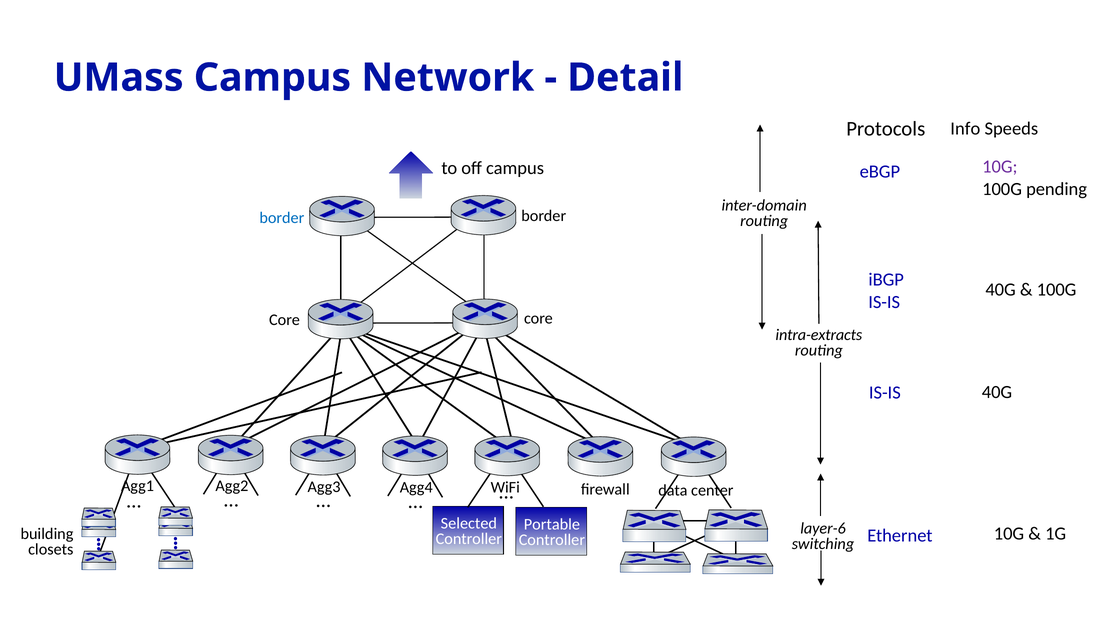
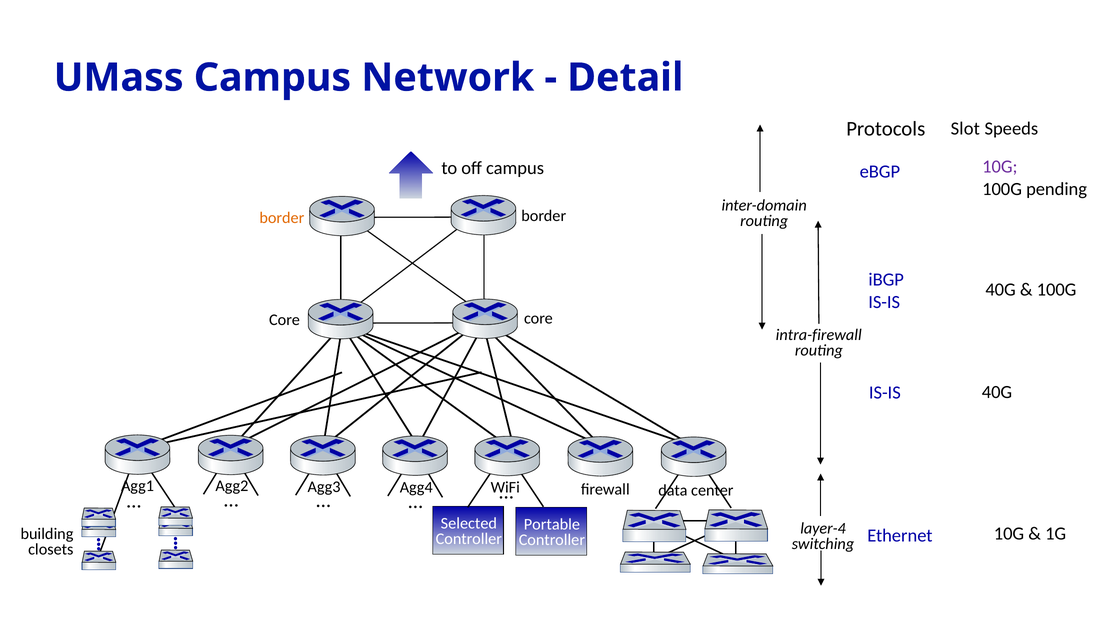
Info: Info -> Slot (965, 129)
border colour: blue -> orange (282, 218)
intra-extracts: intra-extracts -> intra-firewall (819, 335)
layer-6: layer-6 -> layer-4 (823, 529)
